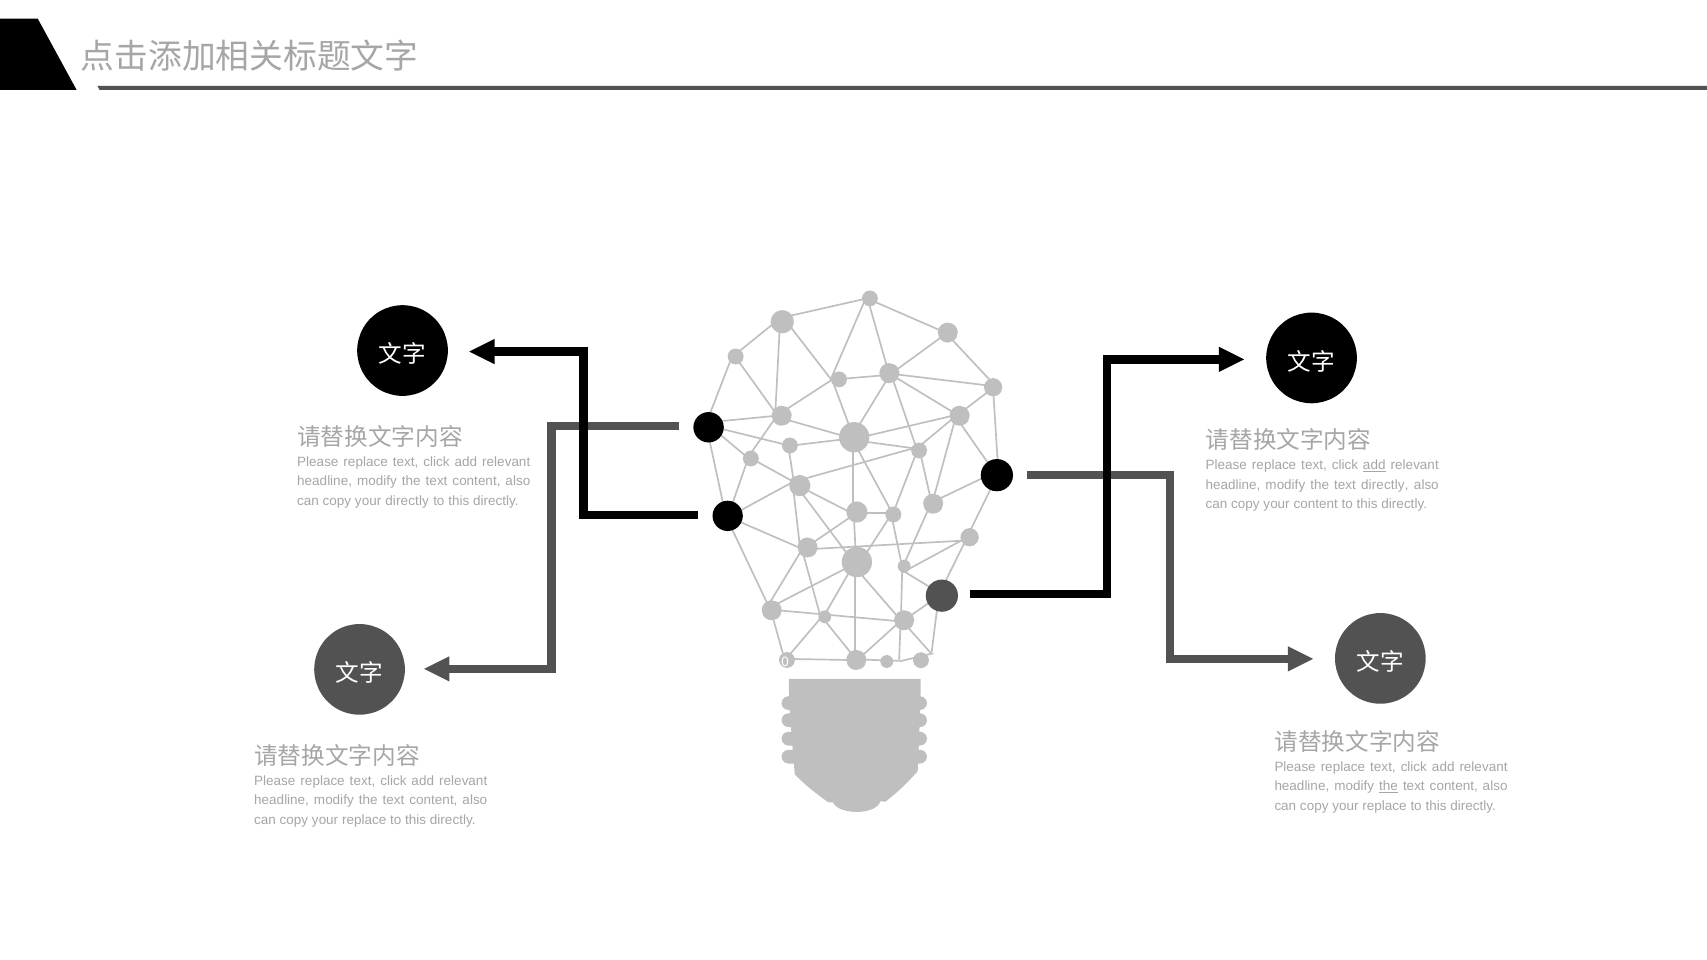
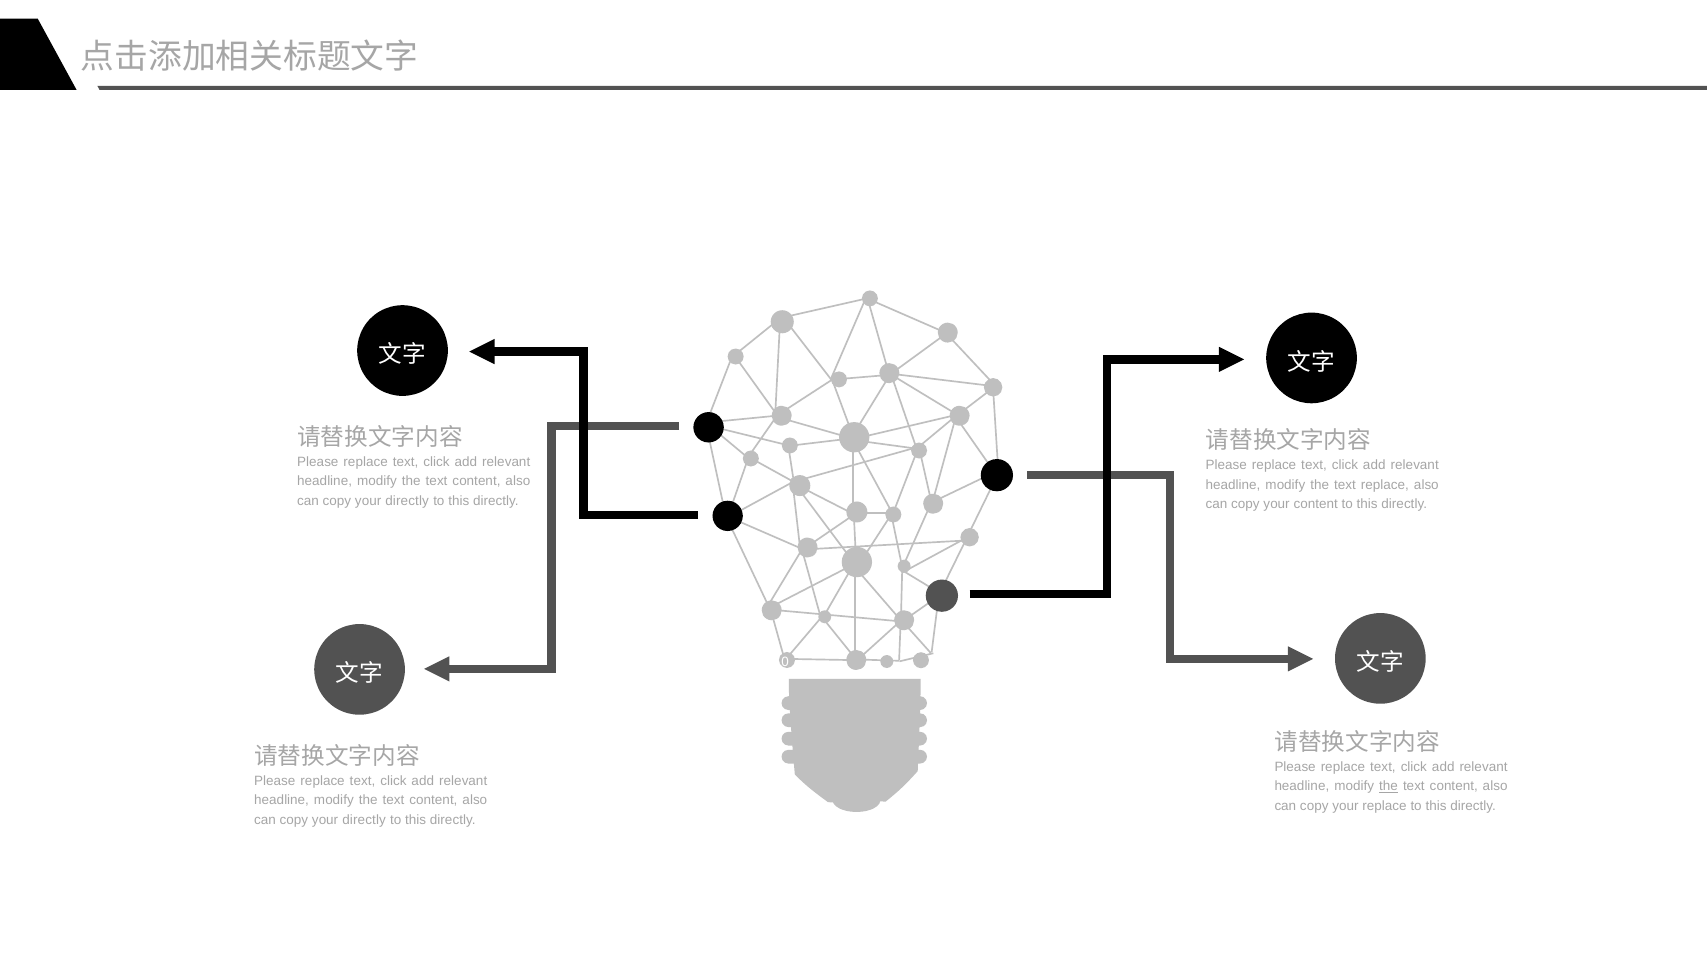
add underline: present -> none (1374, 466)
text directly: directly -> replace (1385, 485)
replace: replace -> directly (364, 820)
